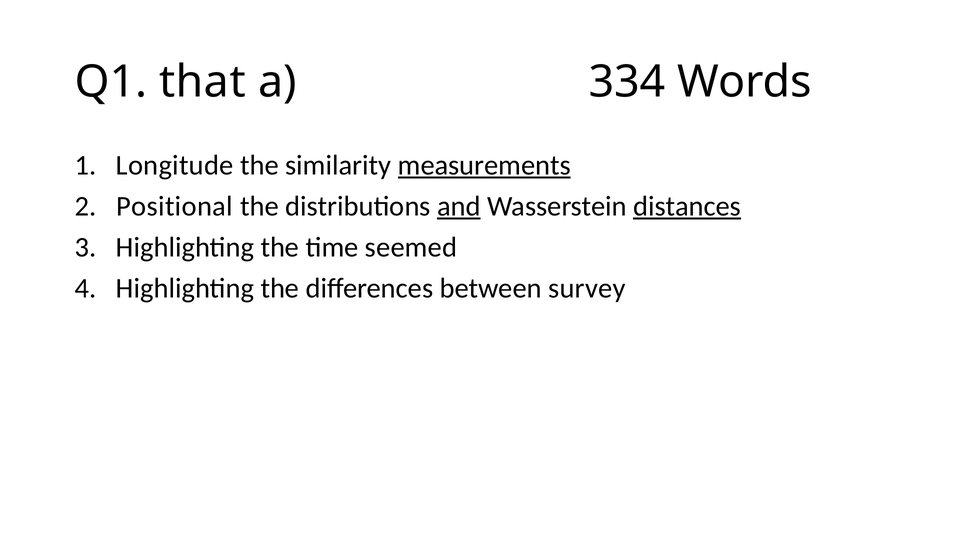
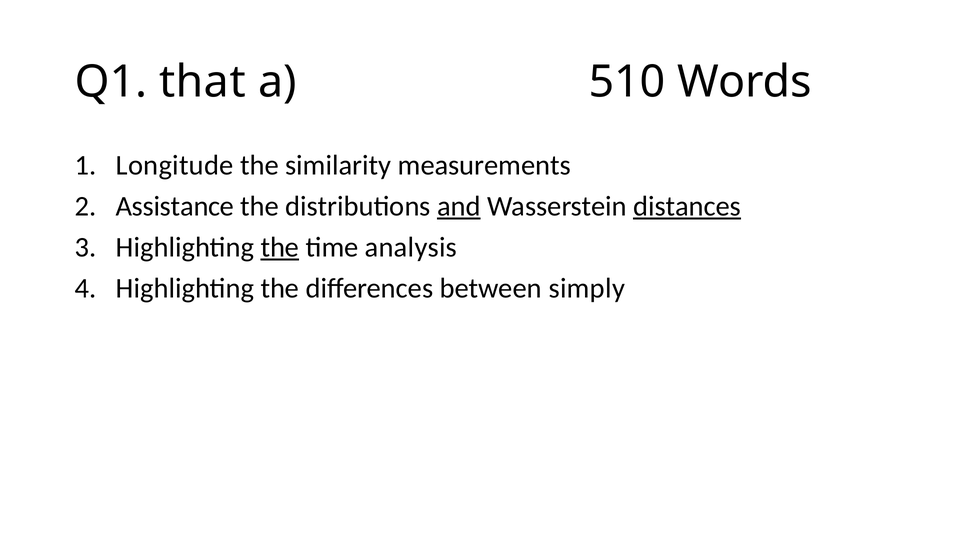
334: 334 -> 510 (627, 82)
measurements underline: present -> none (484, 166)
Positional: Positional -> Assistance (175, 207)
the underline: none -> present (280, 248)
seemed: seemed -> analysis (411, 248)
survey: survey -> simply (587, 289)
